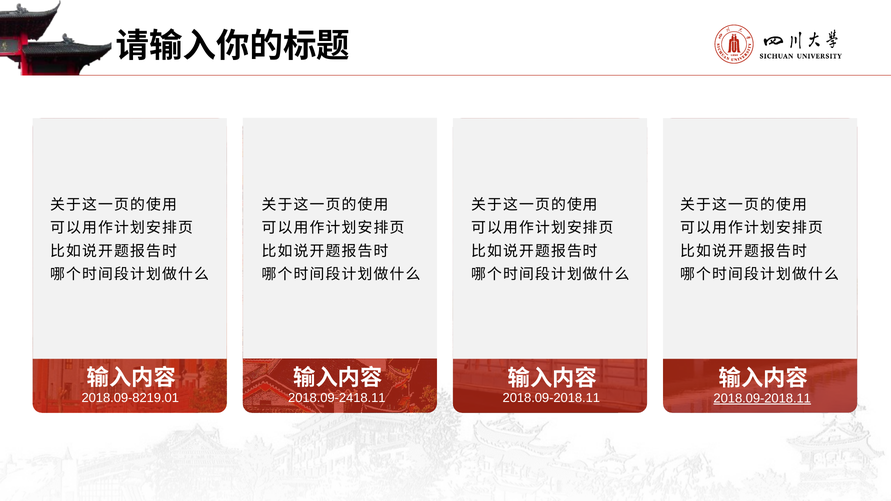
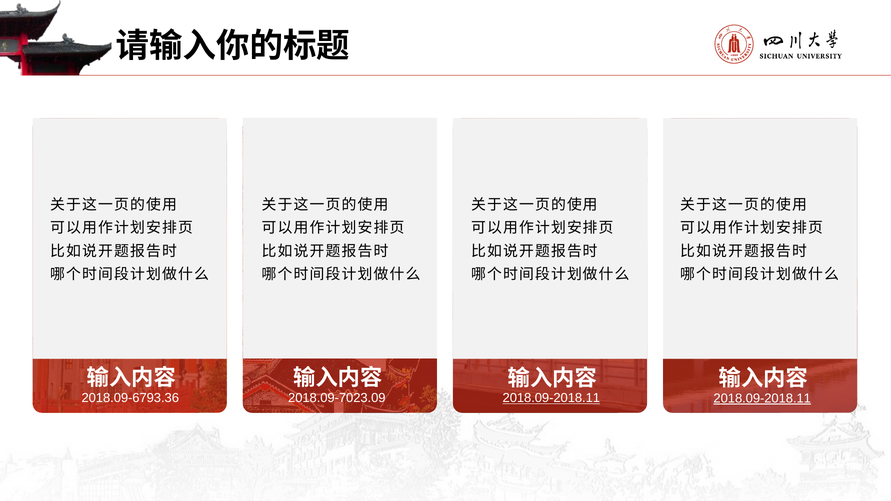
2018.09-8219.01: 2018.09-8219.01 -> 2018.09-6793.36 (130, 398)
2018.09-2418.11: 2018.09-2418.11 -> 2018.09-7023.09 (337, 398)
2018.09-2018.11 underline: none -> present (551, 398)
